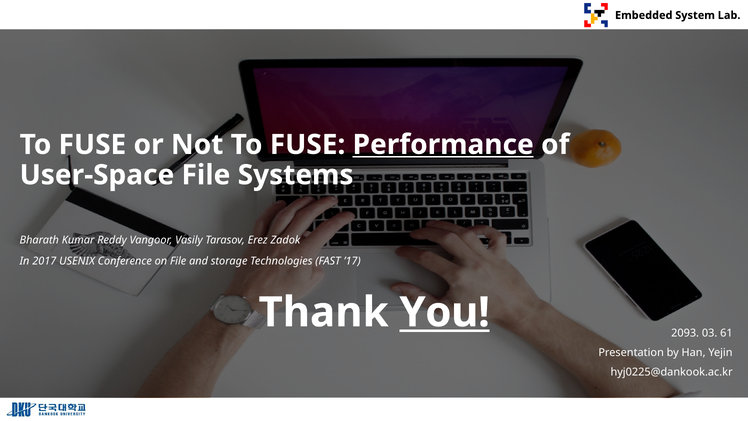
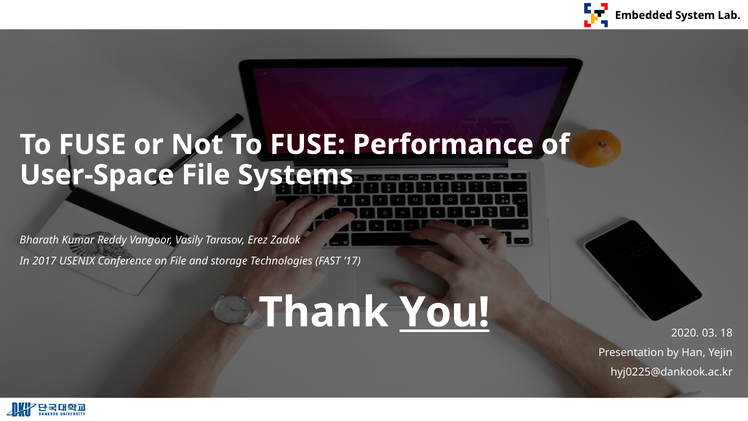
Performance underline: present -> none (443, 145)
2093: 2093 -> 2020 (685, 333)
61: 61 -> 18 (726, 333)
